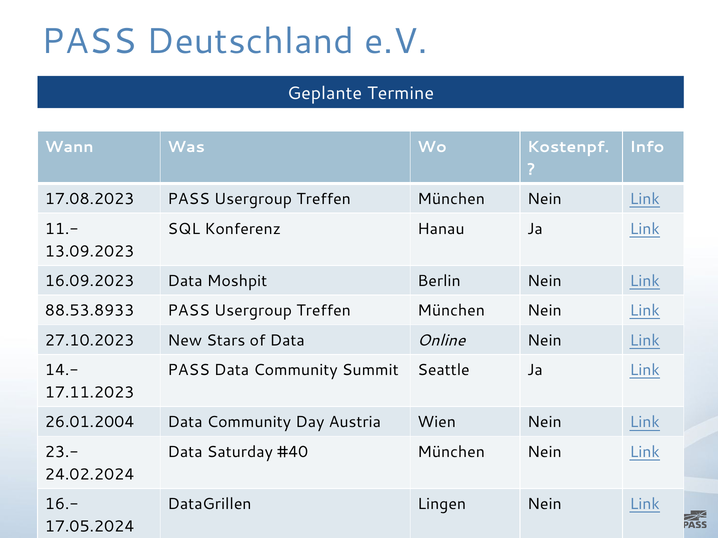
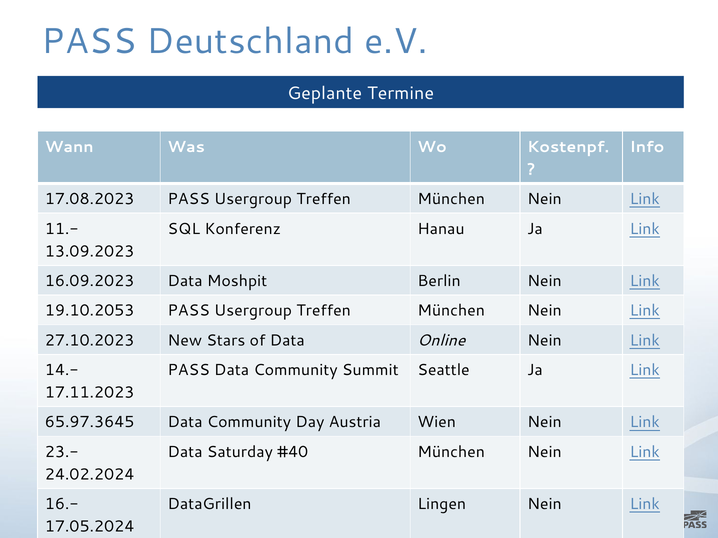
88.53.8933: 88.53.8933 -> 19.10.2053 (90, 311)
26.01.2004: 26.01.2004 -> 65.97.3645 (90, 423)
